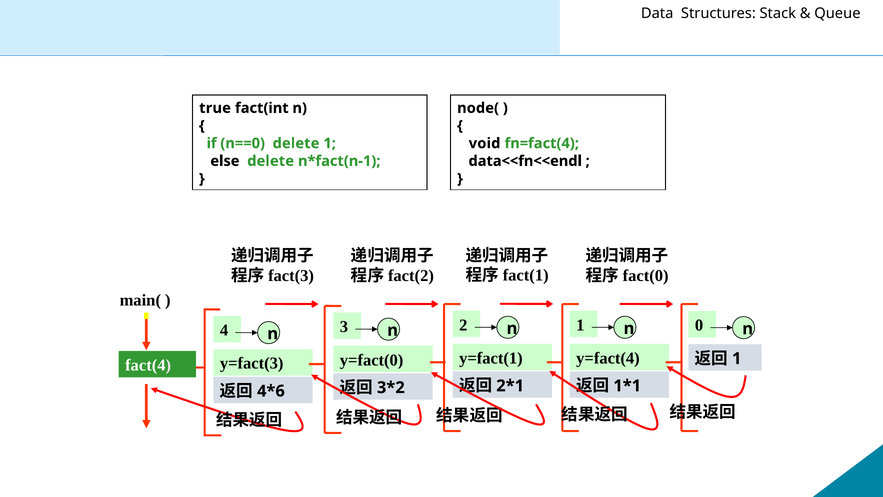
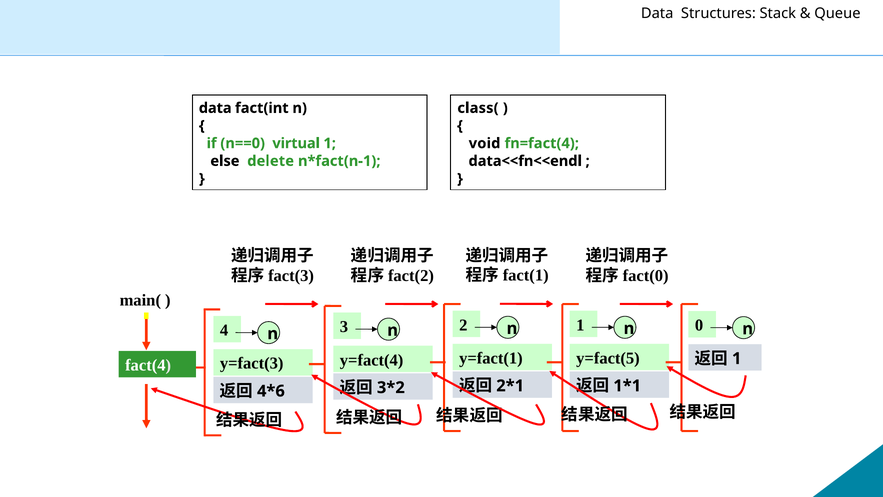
true: true -> data (215, 108)
node(: node( -> class( (478, 108)
n==0 delete: delete -> virtual (296, 143)
y=fact(4: y=fact(4 -> y=fact(5 (608, 358)
y=fact(0: y=fact(0 -> y=fact(4 (372, 360)
